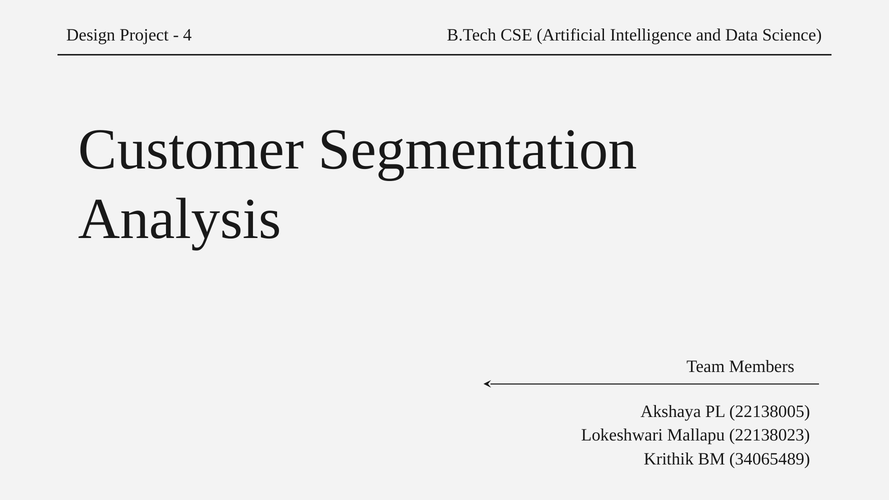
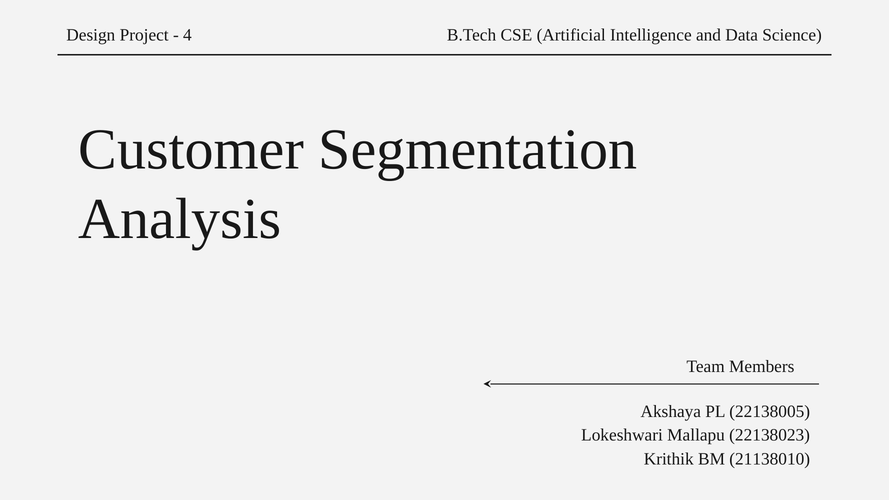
34065489: 34065489 -> 21138010 (770, 459)
